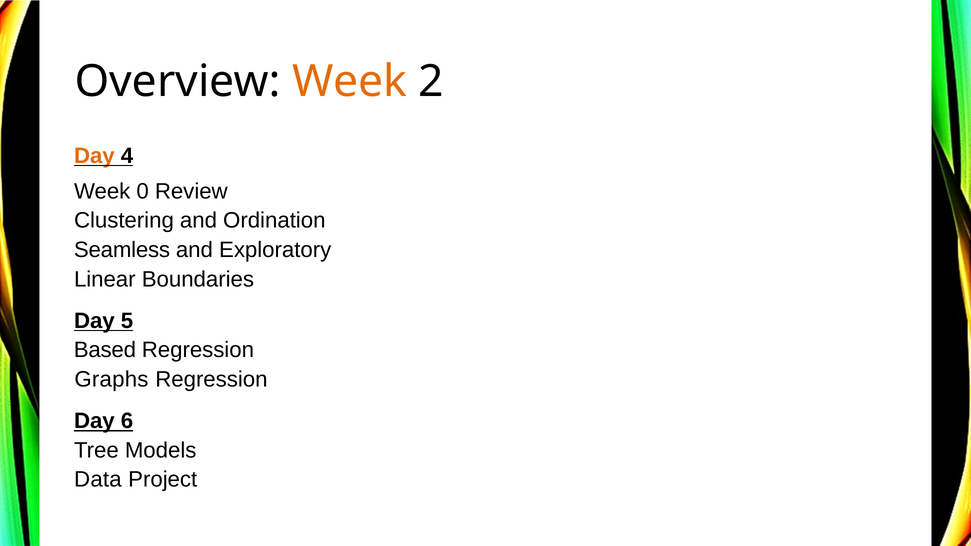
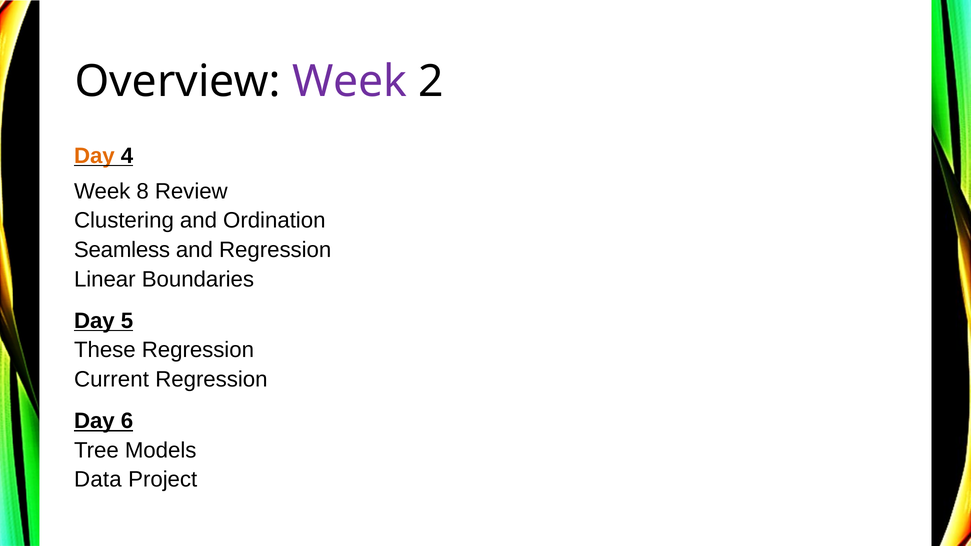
Week colour: orange -> purple (350, 82)
0: 0 -> 8 (143, 191)
and Exploratory: Exploratory -> Regression (275, 250)
Based: Based -> These (105, 350)
Graphs: Graphs -> Current (112, 380)
